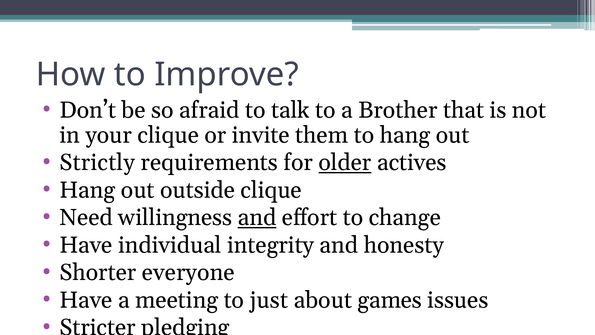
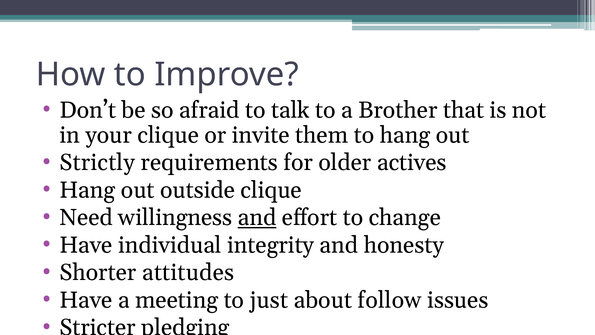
older underline: present -> none (345, 162)
everyone: everyone -> attitudes (188, 272)
games: games -> follow (390, 300)
